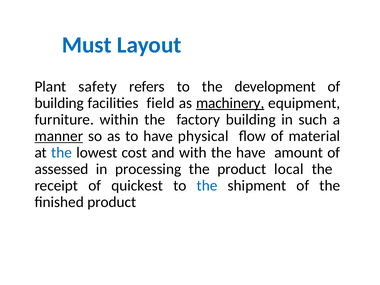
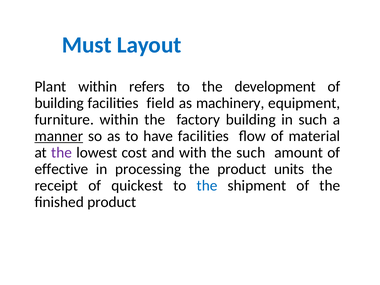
Plant safety: safety -> within (98, 86)
machinery underline: present -> none (230, 103)
have physical: physical -> facilities (203, 136)
the colour: blue -> purple (62, 153)
the have: have -> such (251, 153)
assessed: assessed -> effective (61, 169)
local: local -> units (289, 169)
